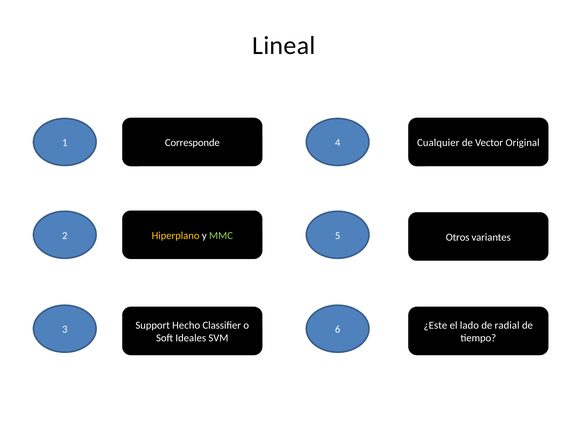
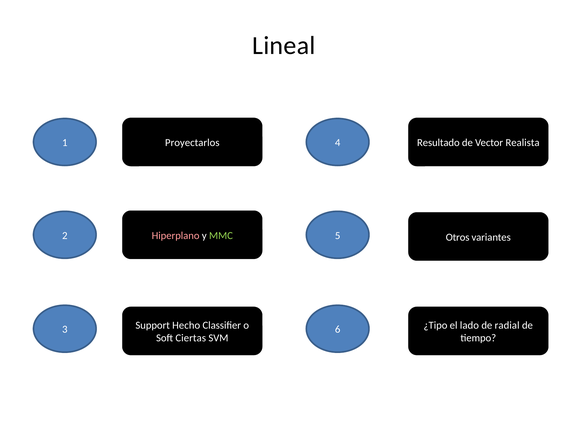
Corresponde: Corresponde -> Proyectarlos (192, 143)
Cualquier: Cualquier -> Resultado (438, 143)
Original: Original -> Realista (523, 143)
Hiperplano colour: yellow -> pink (176, 236)
¿Este: ¿Este -> ¿Tipo (436, 325)
Ideales: Ideales -> Ciertas (191, 338)
